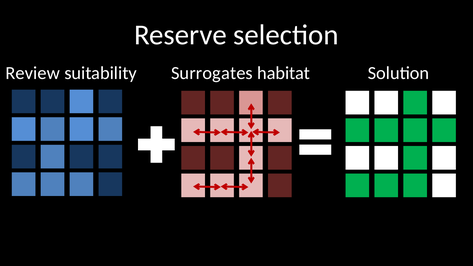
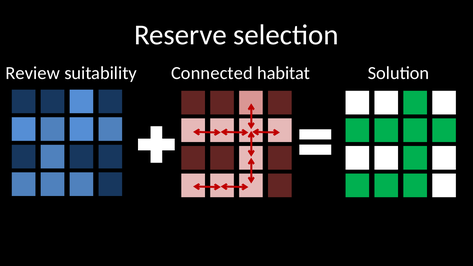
Surrogates: Surrogates -> Connected (212, 73)
